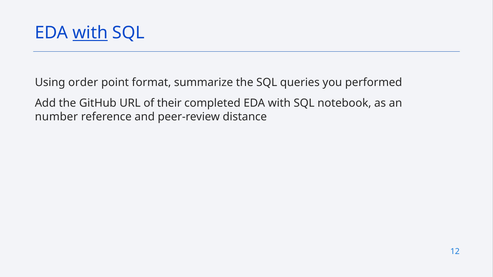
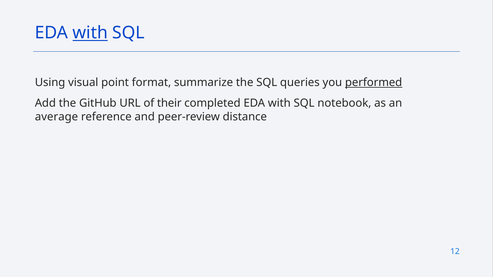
order: order -> visual (83, 82)
performed underline: none -> present (374, 82)
number: number -> average (56, 117)
